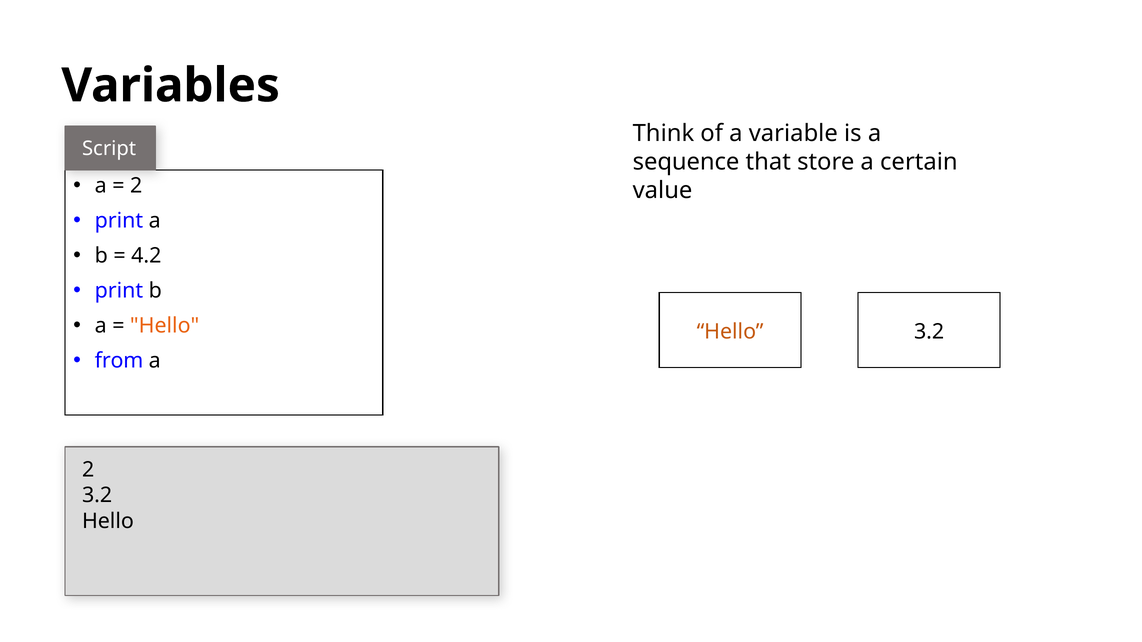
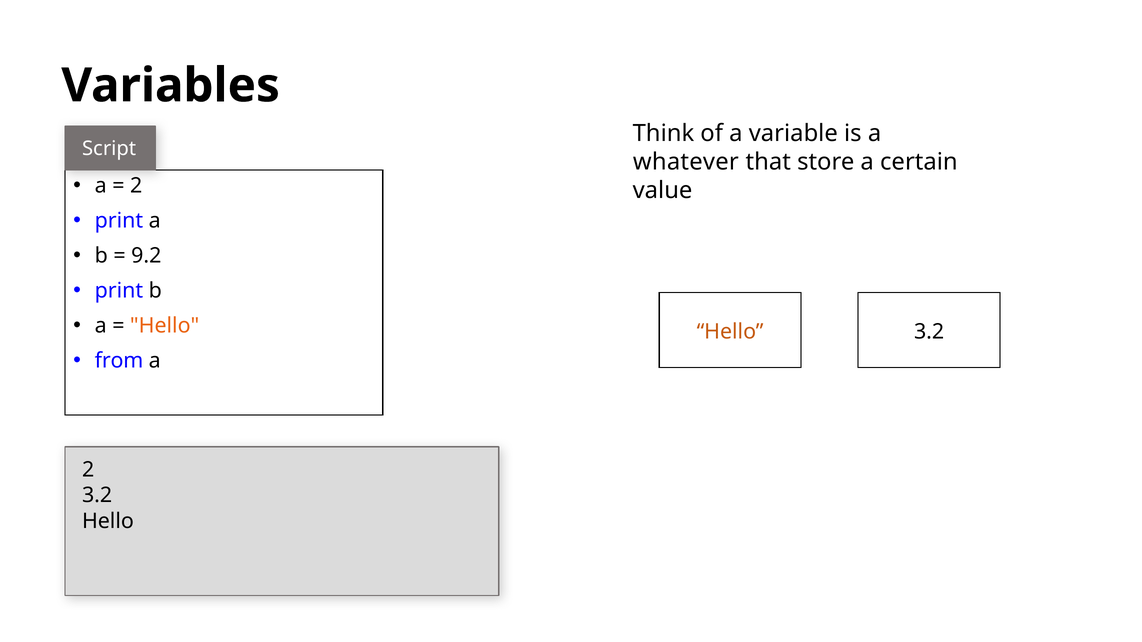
sequence: sequence -> whatever (686, 162)
4.2: 4.2 -> 9.2 (146, 256)
